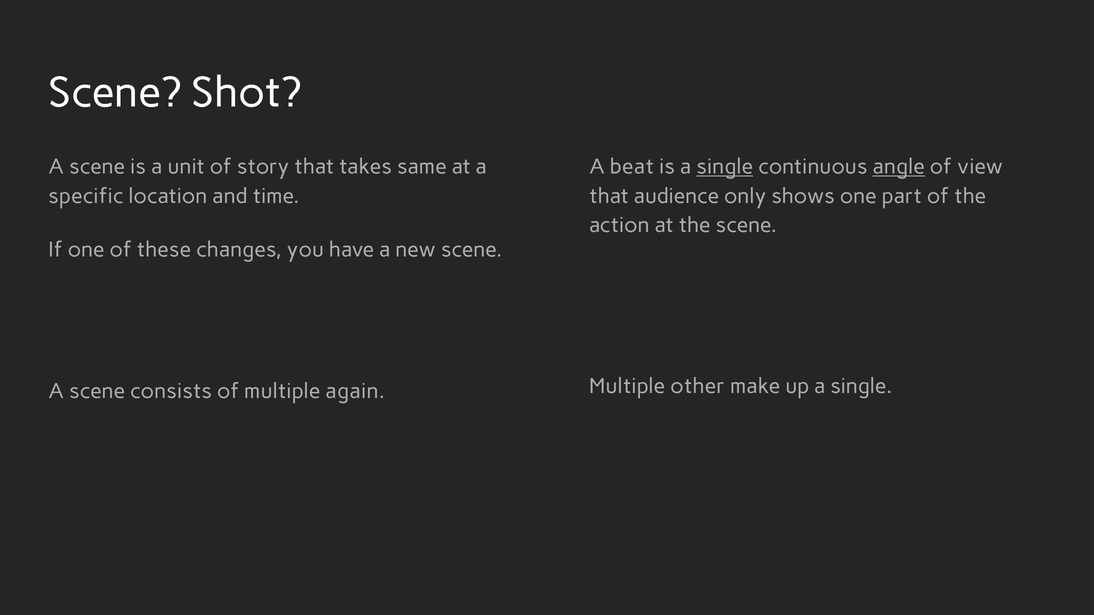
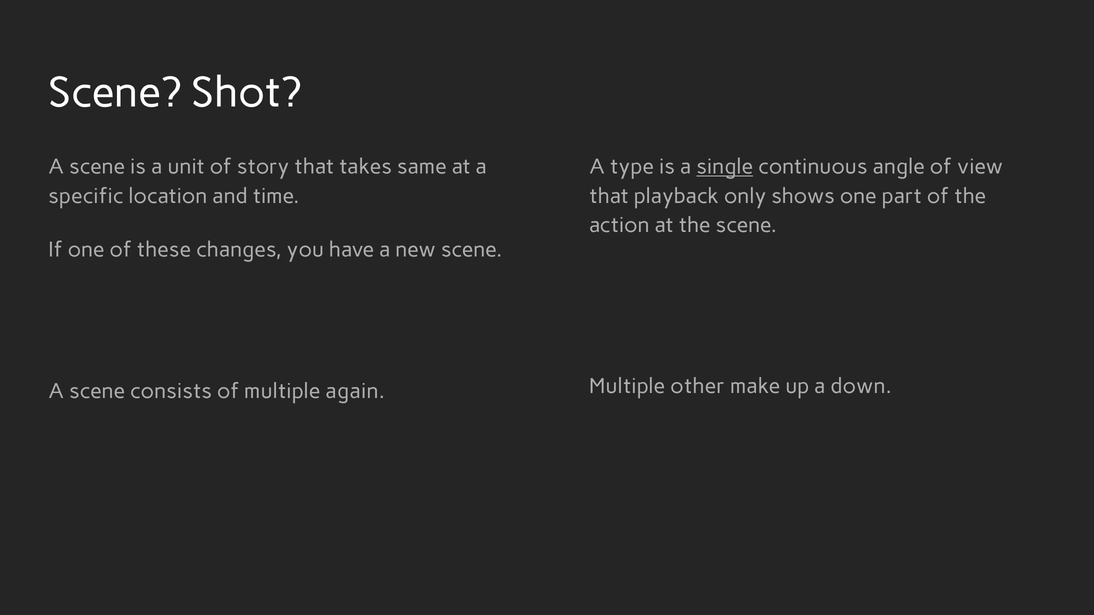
beat: beat -> type (632, 167)
angle underline: present -> none (899, 167)
audience: audience -> playback (676, 196)
up a single: single -> down (861, 386)
